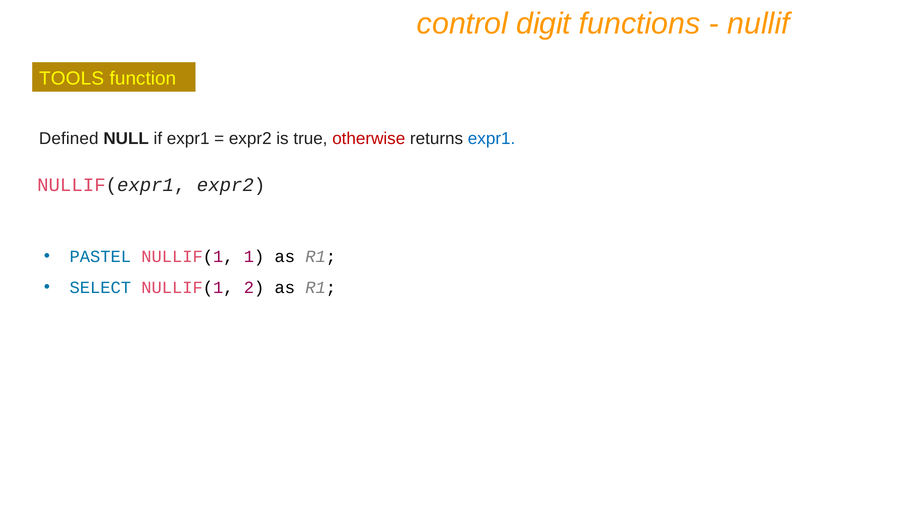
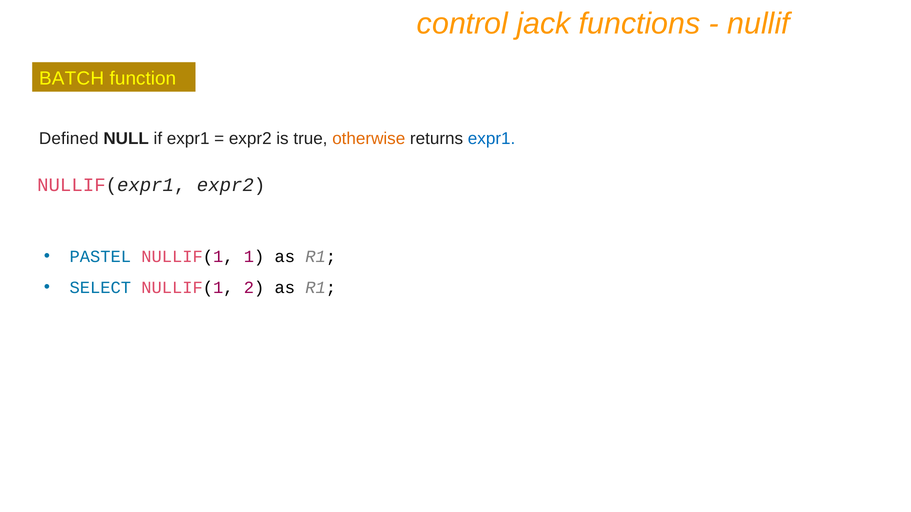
digit: digit -> jack (544, 24)
TOOLS: TOOLS -> BATCH (72, 78)
otherwise colour: red -> orange (369, 139)
